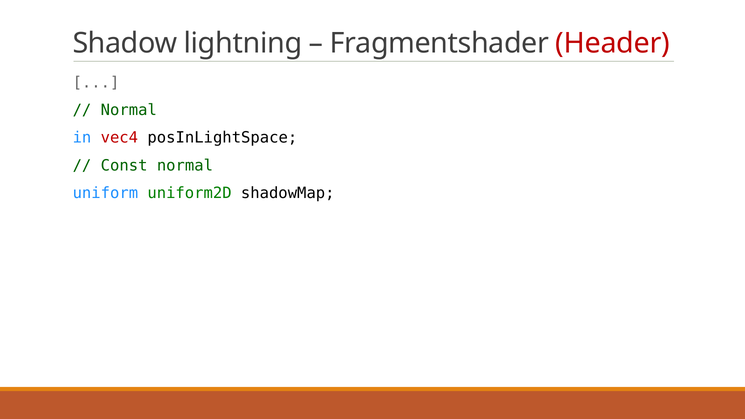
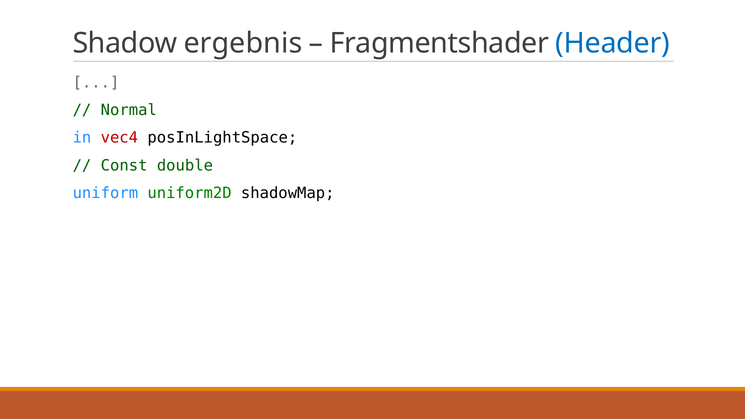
lightning: lightning -> ergebnis (243, 43)
Header colour: red -> blue (613, 43)
Const normal: normal -> double (185, 165)
